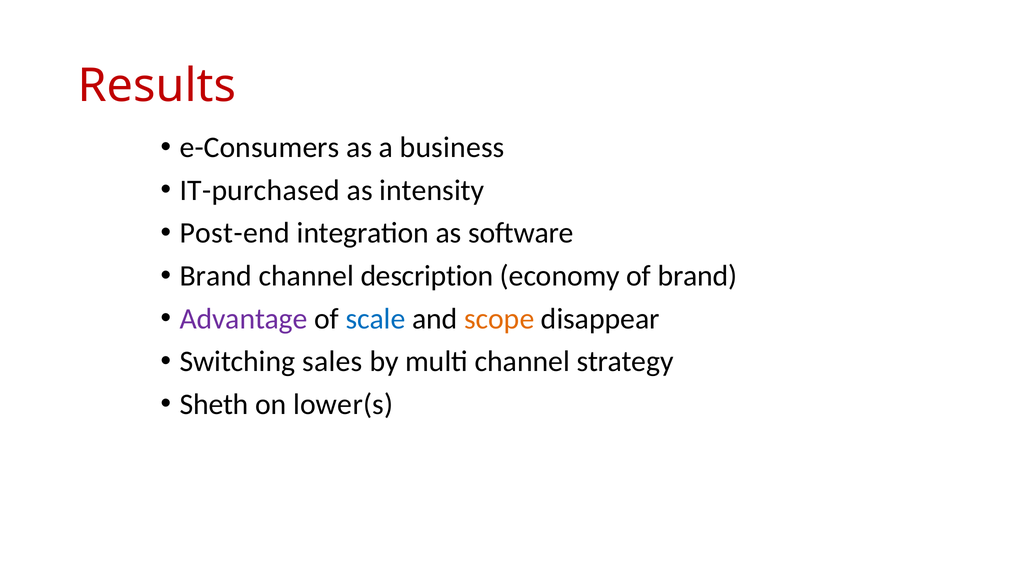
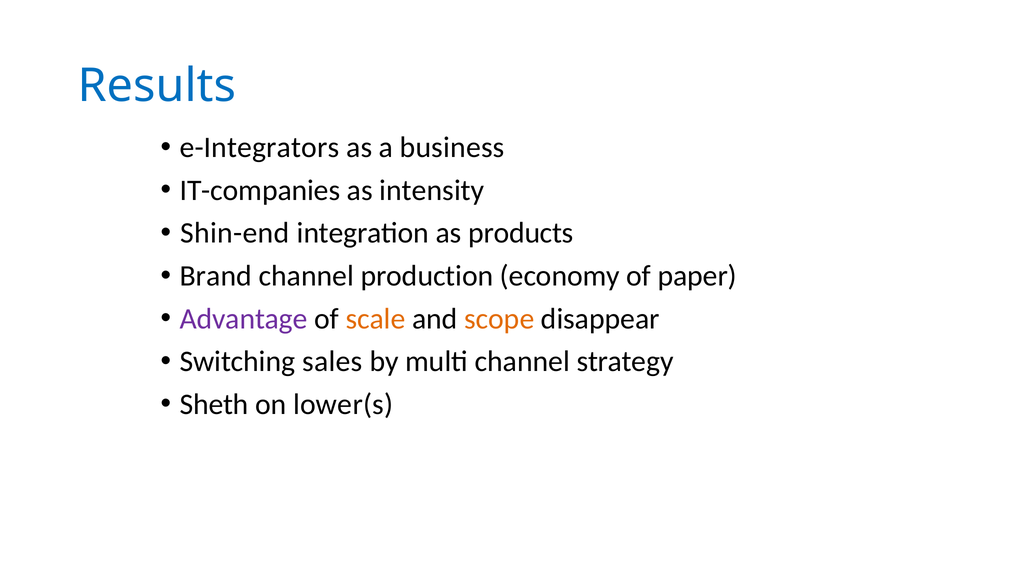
Results colour: red -> blue (157, 86)
e-Consumers: e-Consumers -> e-Integrators (260, 148)
IT-purchased: IT-purchased -> IT-companies (260, 190)
Post-end: Post-end -> Shin-end (235, 233)
software: software -> products (521, 233)
description: description -> production (427, 276)
of brand: brand -> paper (697, 276)
scale colour: blue -> orange (375, 319)
